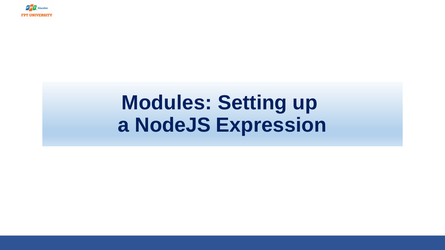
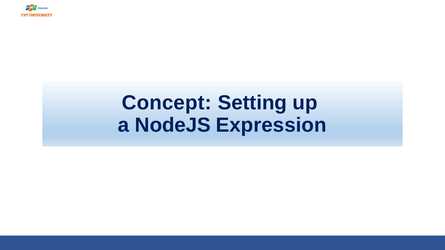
Modules: Modules -> Concept (167, 103)
